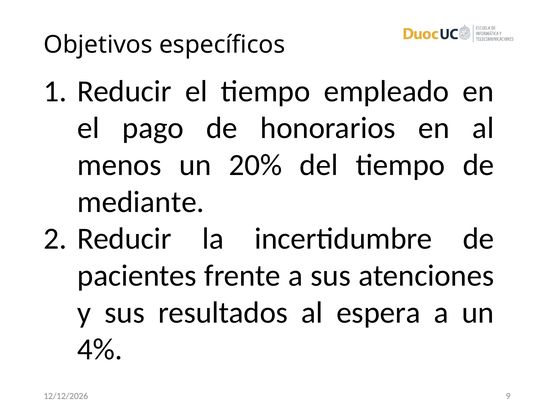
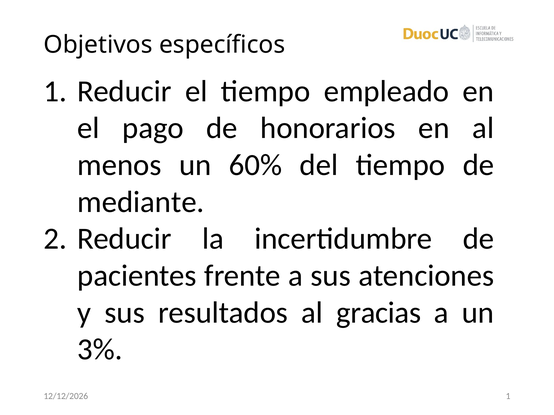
20%: 20% -> 60% (256, 165)
espera: espera -> gracias (379, 313)
4%: 4% -> 3% (100, 350)
9: 9 -> 1 (508, 397)
